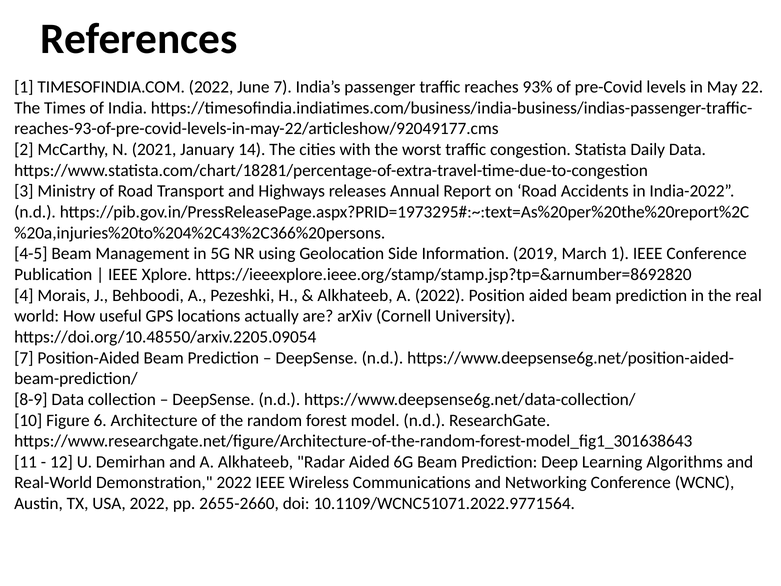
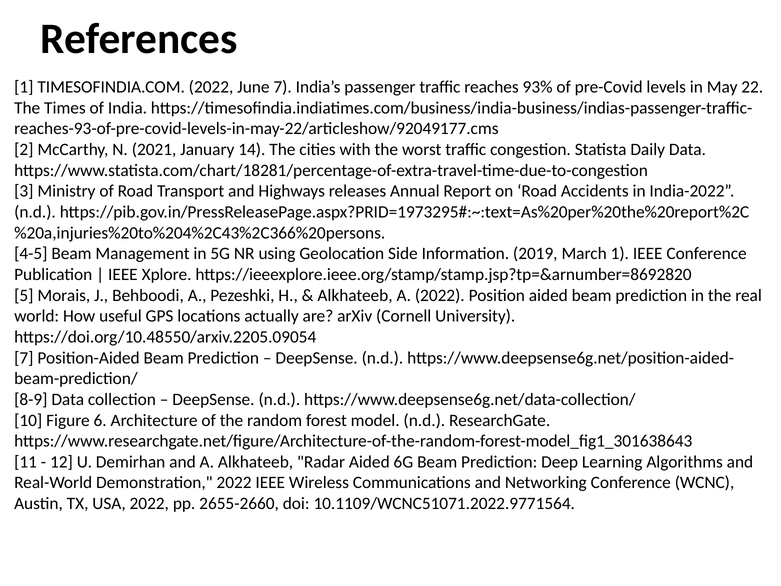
4: 4 -> 5 (24, 295)
